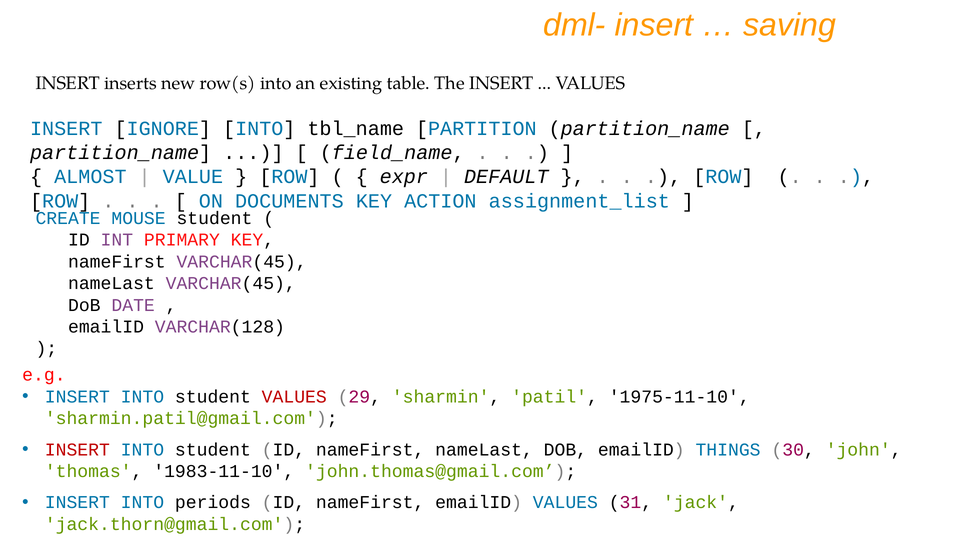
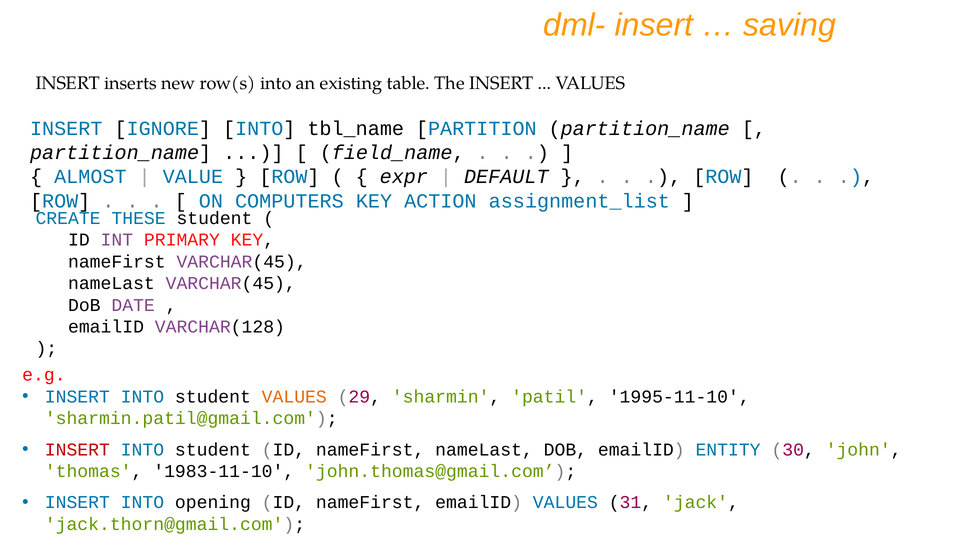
DOCUMENTS: DOCUMENTS -> COMPUTERS (289, 201)
MOUSE: MOUSE -> THESE (139, 218)
VALUES colour: red -> orange (294, 397)
1975-11-10: 1975-11-10 -> 1995-11-10 (679, 397)
THINGS: THINGS -> ENTITY (728, 450)
periods: periods -> opening (213, 503)
